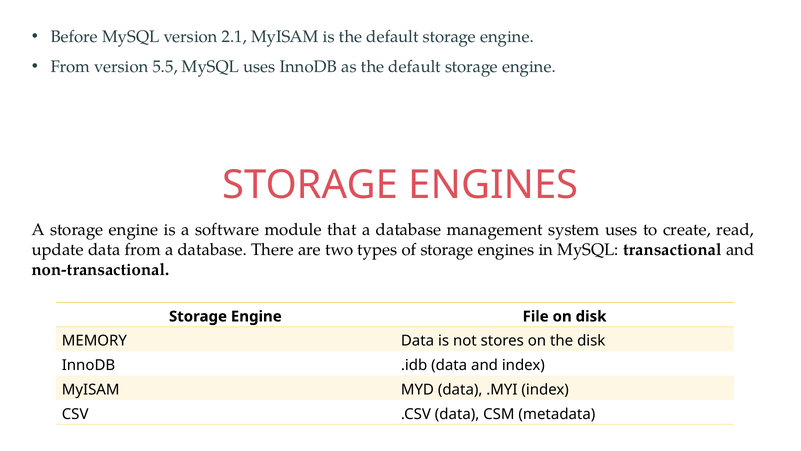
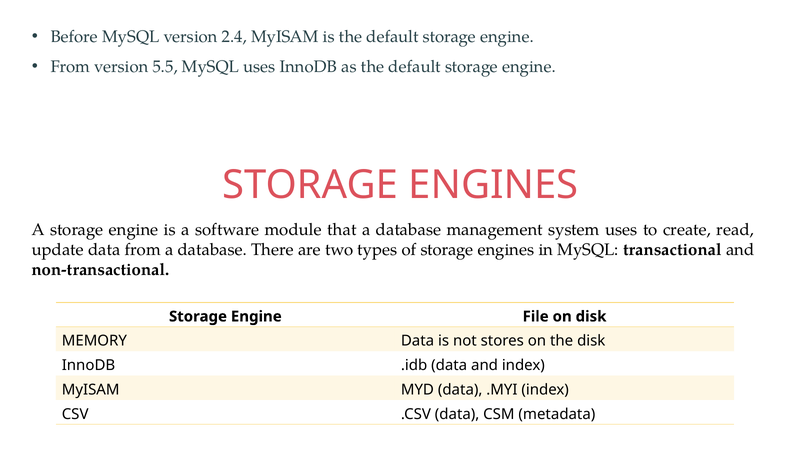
2.1: 2.1 -> 2.4 (234, 37)
